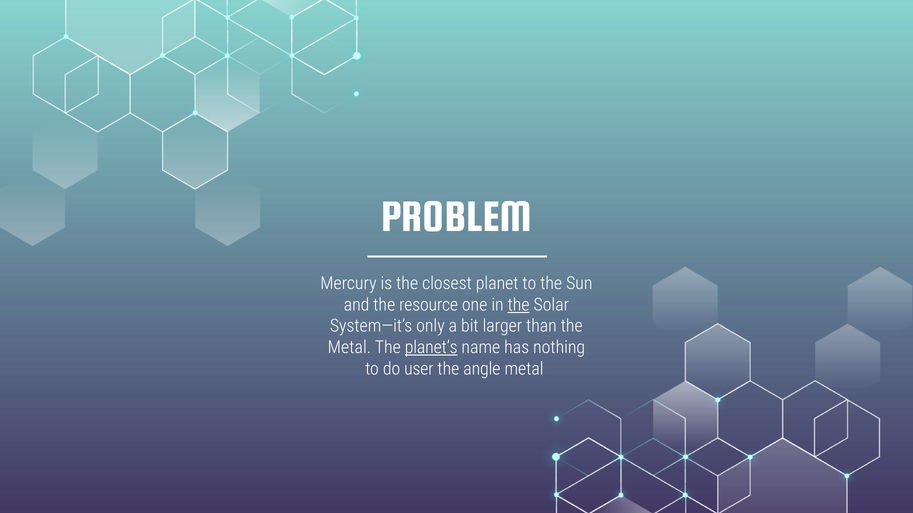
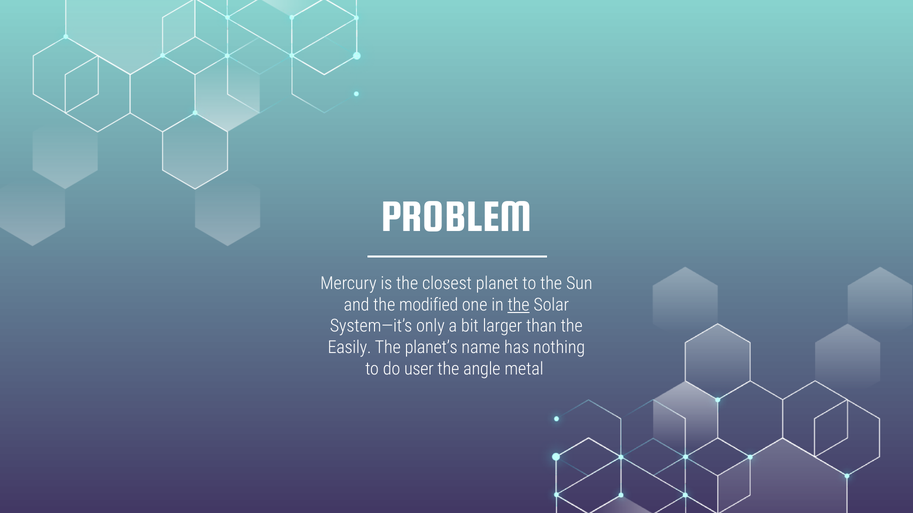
resource: resource -> modified (429, 305)
Metal: Metal -> Easily (349, 348)
planet’s underline: present -> none (431, 348)
